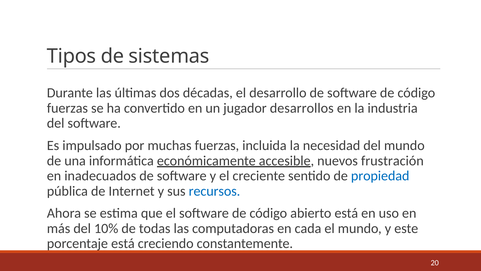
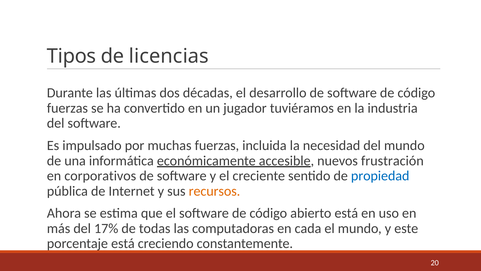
sistemas: sistemas -> licencias (169, 56)
desarrollos: desarrollos -> tuviéramos (302, 108)
inadecuados: inadecuados -> corporativos (100, 176)
recursos colour: blue -> orange (214, 191)
10%: 10% -> 17% (106, 228)
